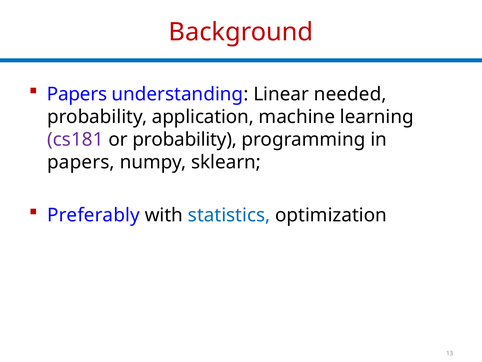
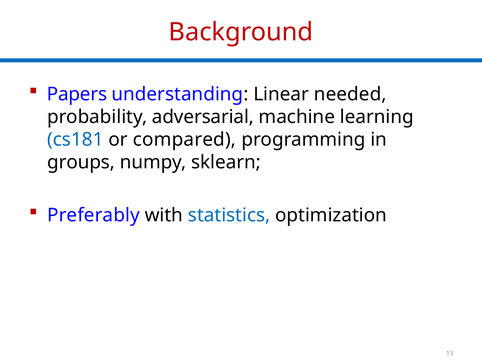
application: application -> adversarial (203, 117)
cs181 colour: purple -> blue (75, 139)
or probability: probability -> compared (184, 139)
papers: papers -> groups (81, 162)
